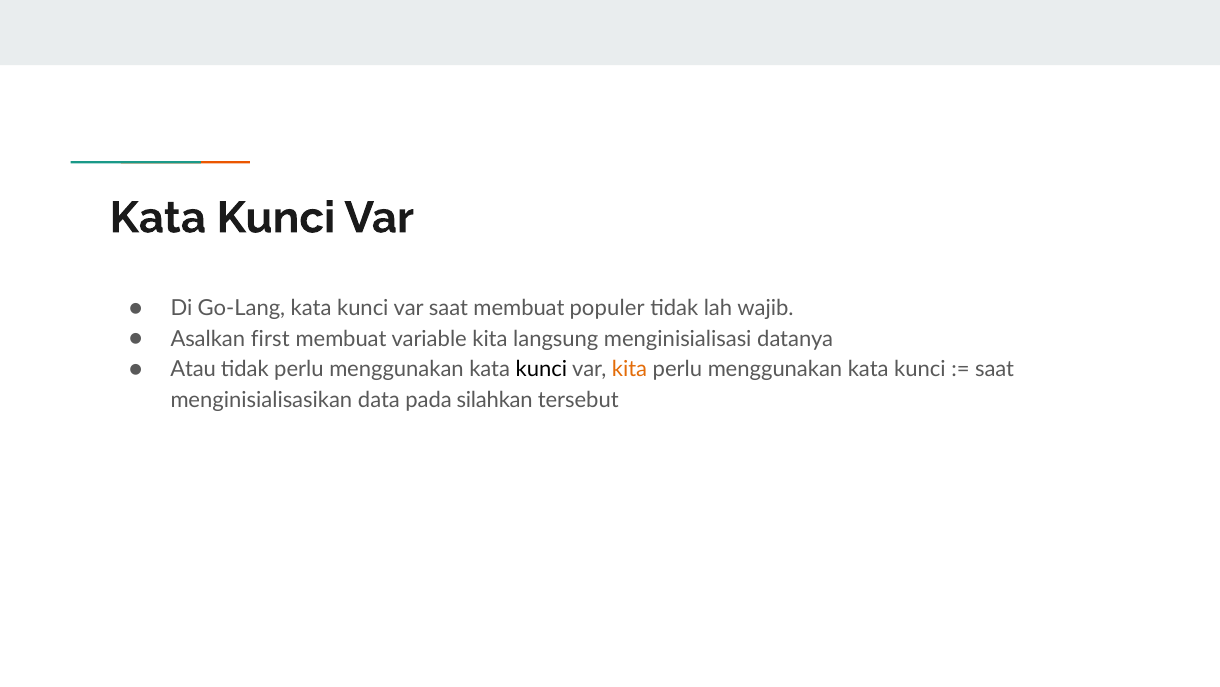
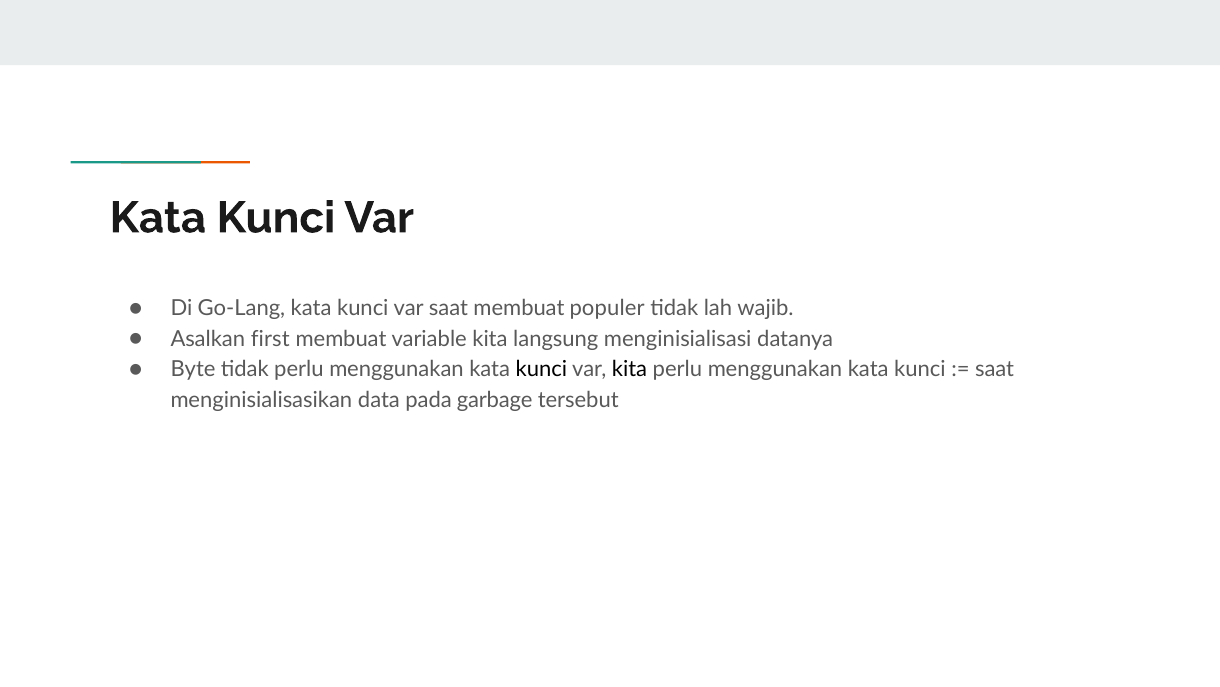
Atau: Atau -> Byte (193, 369)
kita colour: orange -> black (630, 369)
silahkan: silahkan -> garbage (495, 400)
